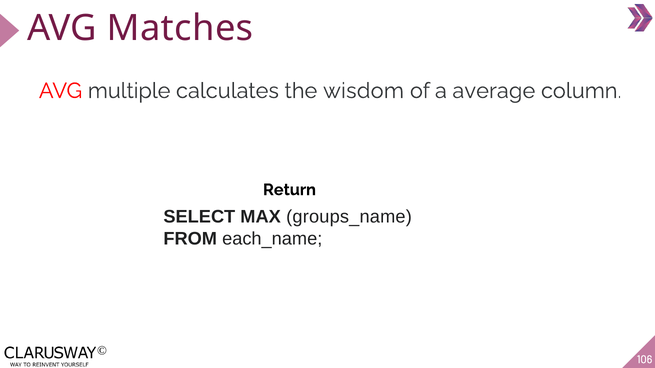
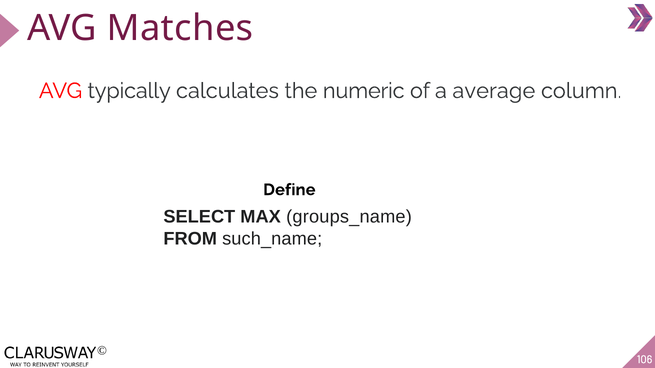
multiple: multiple -> typically (129, 91)
wisdom: wisdom -> numeric (364, 91)
Return: Return -> Define (289, 190)
each_name: each_name -> such_name (272, 239)
